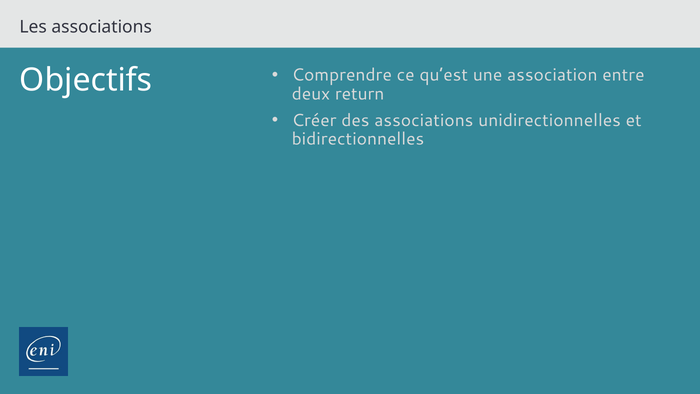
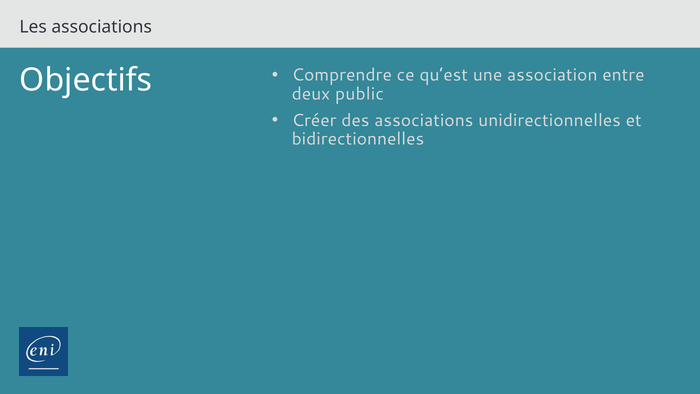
return: return -> public (360, 94)
